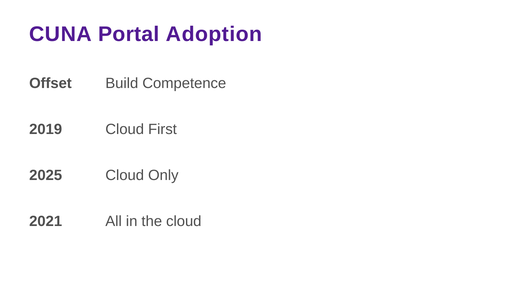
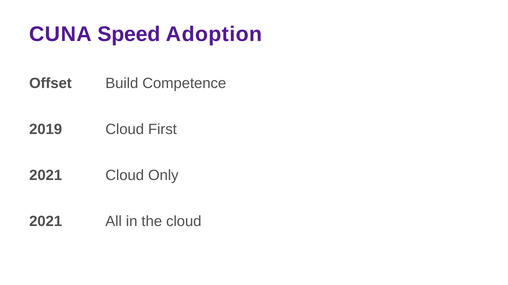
Portal: Portal -> Speed (129, 34)
2025: 2025 -> 2021 (46, 176)
